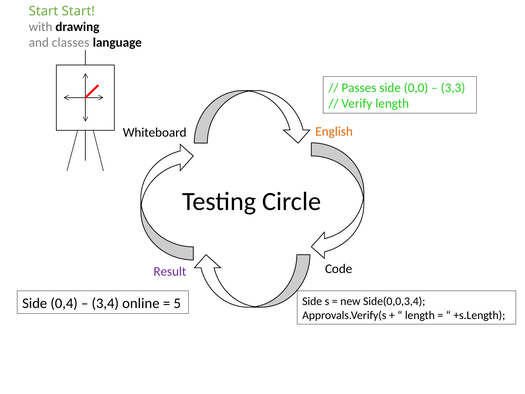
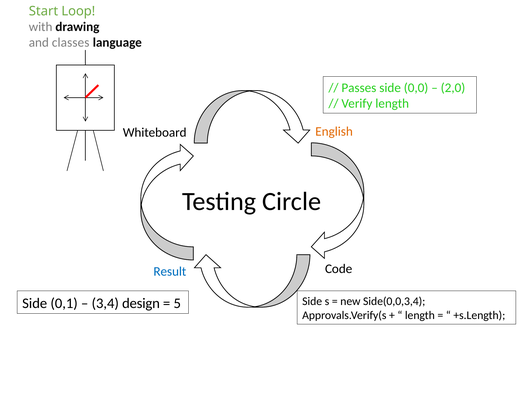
Start Start: Start -> Loop (78, 11)
3,3: 3,3 -> 2,0 (453, 88)
Result colour: purple -> blue (170, 271)
0,4: 0,4 -> 0,1 (64, 303)
online: online -> design (141, 303)
